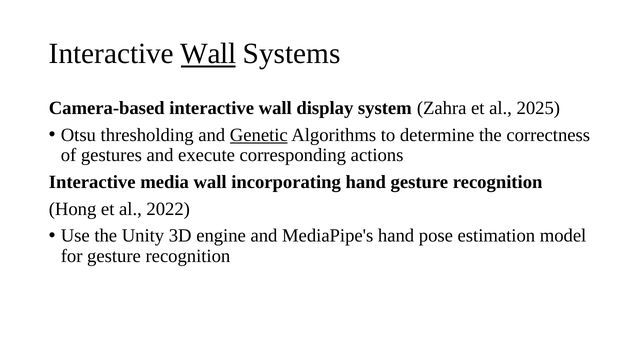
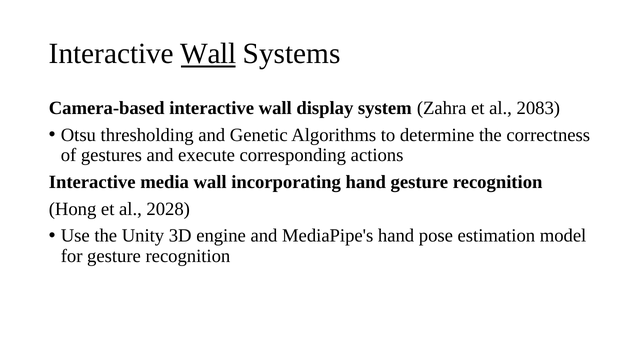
2025: 2025 -> 2083 (538, 108)
Genetic underline: present -> none (259, 135)
2022: 2022 -> 2028 (168, 209)
